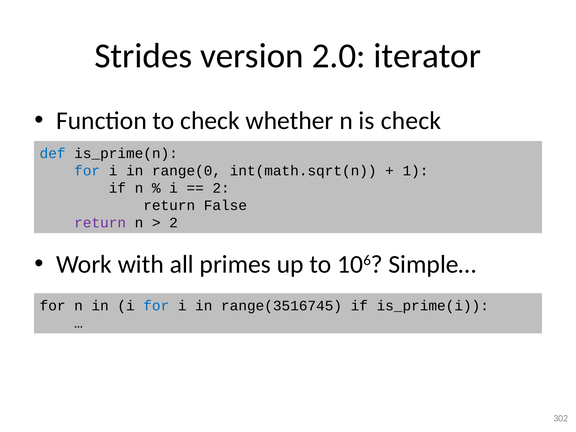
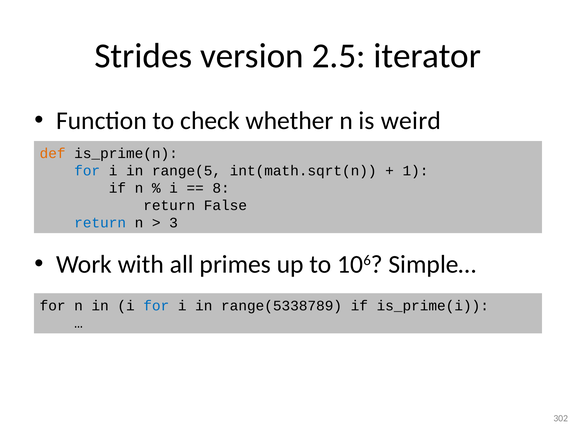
2.0: 2.0 -> 2.5 (339, 56)
is check: check -> weird (411, 121)
def colour: blue -> orange (53, 154)
range(0: range(0 -> range(5 (187, 171)
2: 2 -> 8 (221, 188)
return colour: purple -> blue (100, 223)
2: 2 -> 3 (174, 223)
range(3516745: range(3516745 -> range(5338789 (282, 306)
